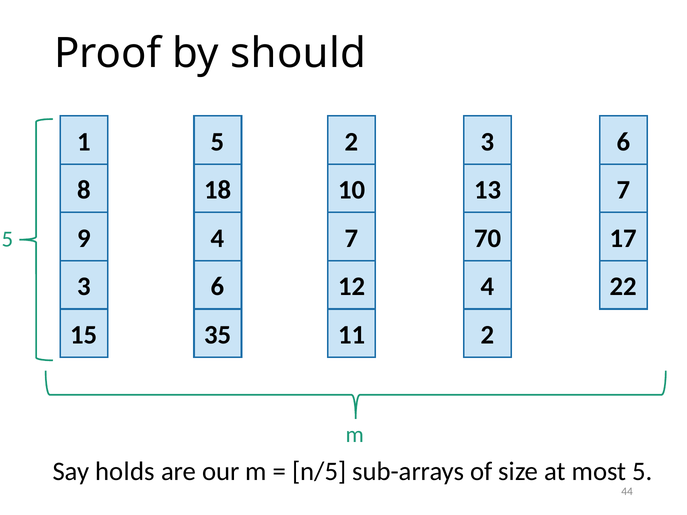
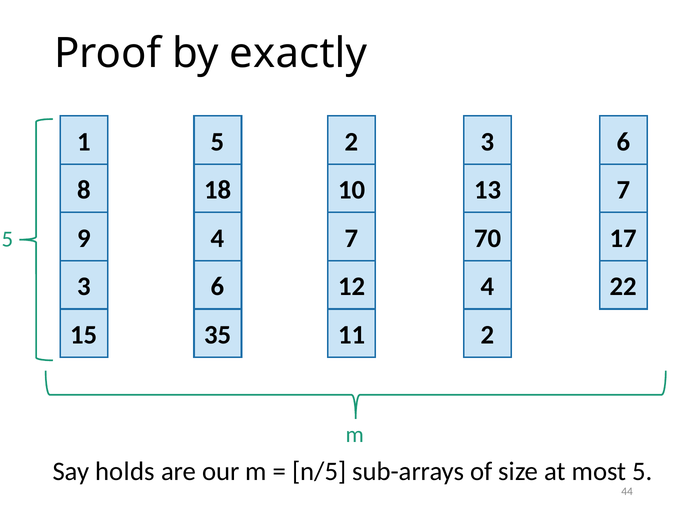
should: should -> exactly (298, 53)
